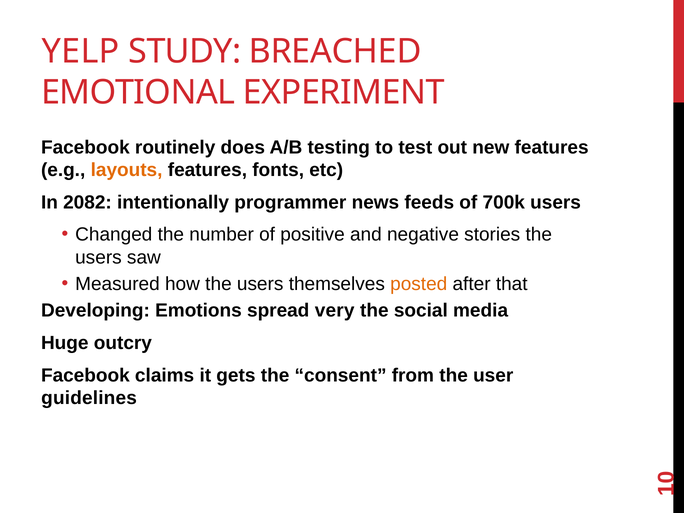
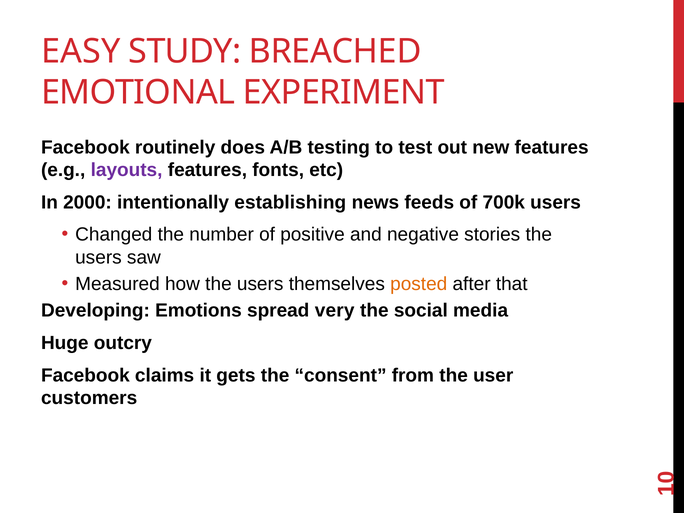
YELP: YELP -> EASY (81, 51)
layouts colour: orange -> purple (127, 170)
2082: 2082 -> 2000 (87, 202)
programmer: programmer -> establishing (290, 202)
guidelines: guidelines -> customers (89, 398)
